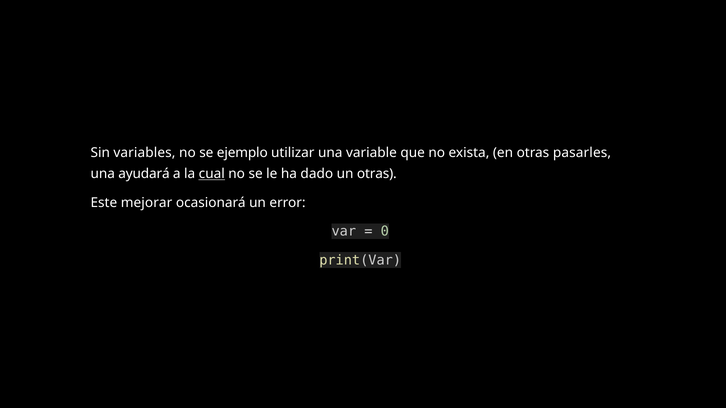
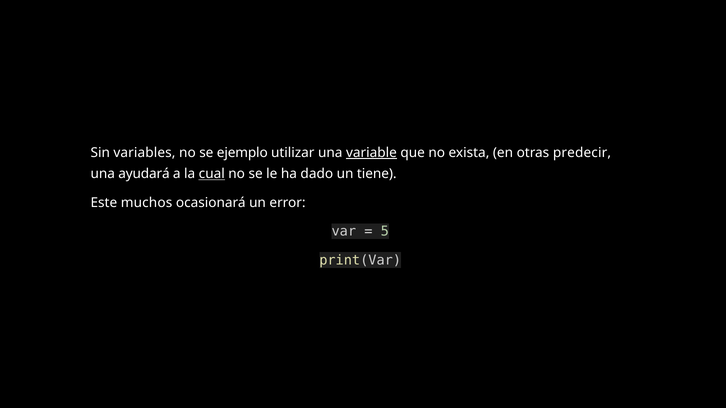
variable underline: none -> present (371, 153)
pasarles: pasarles -> predecir (582, 153)
un otras: otras -> tiene (377, 174)
mejorar: mejorar -> muchos (147, 203)
0: 0 -> 5 (385, 232)
